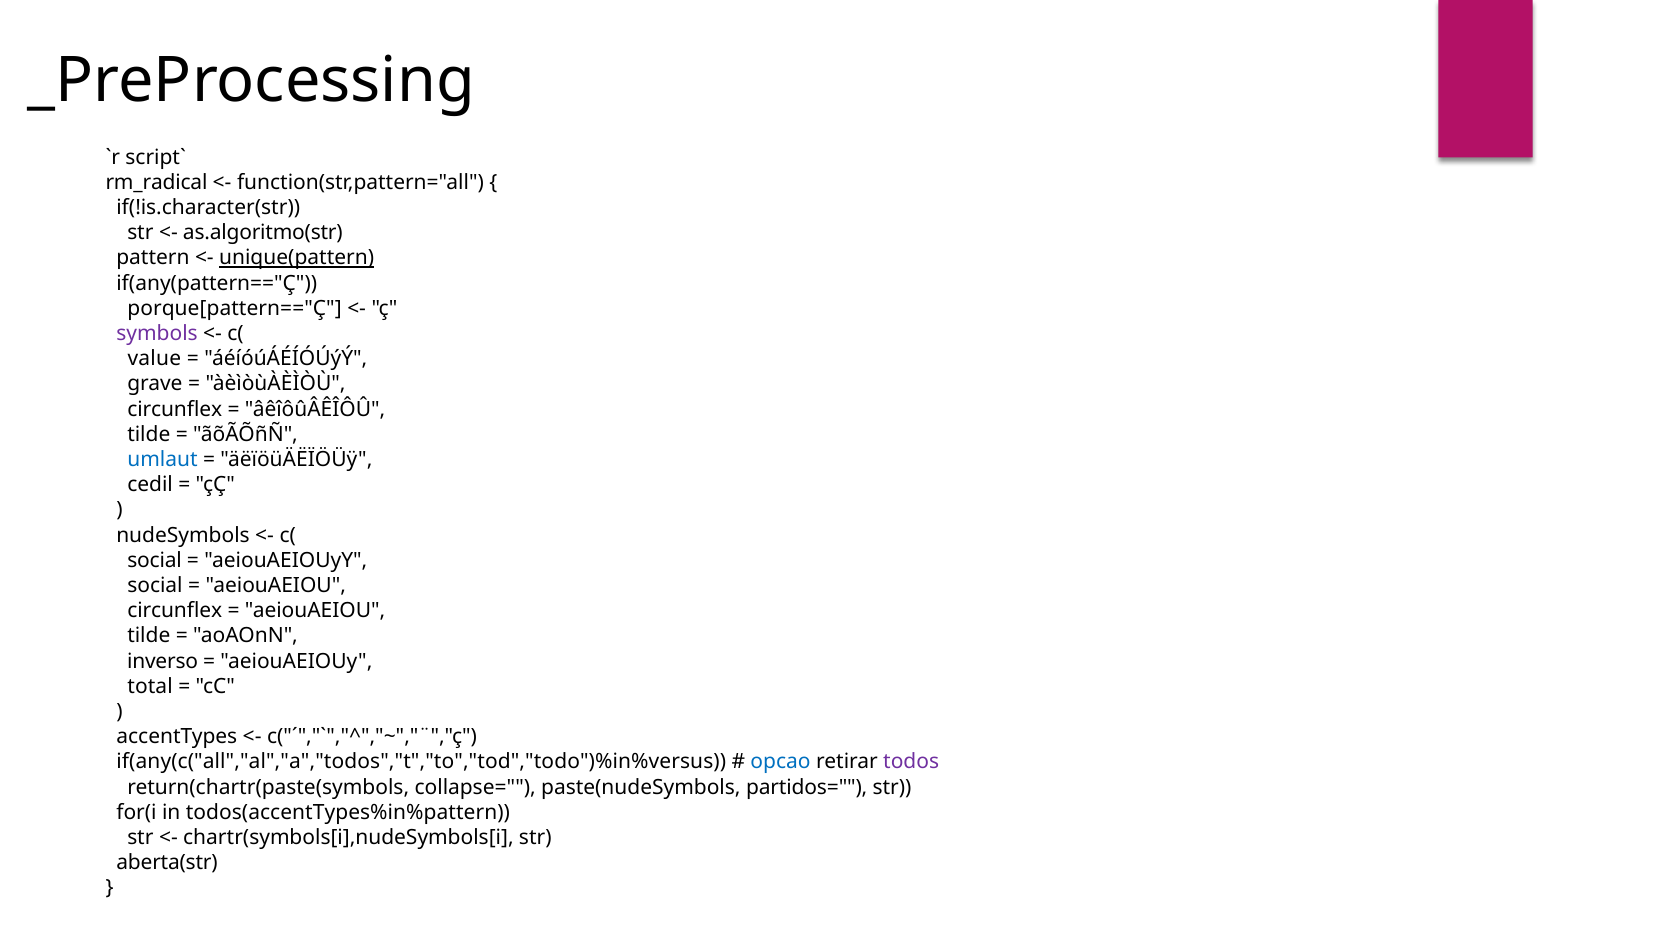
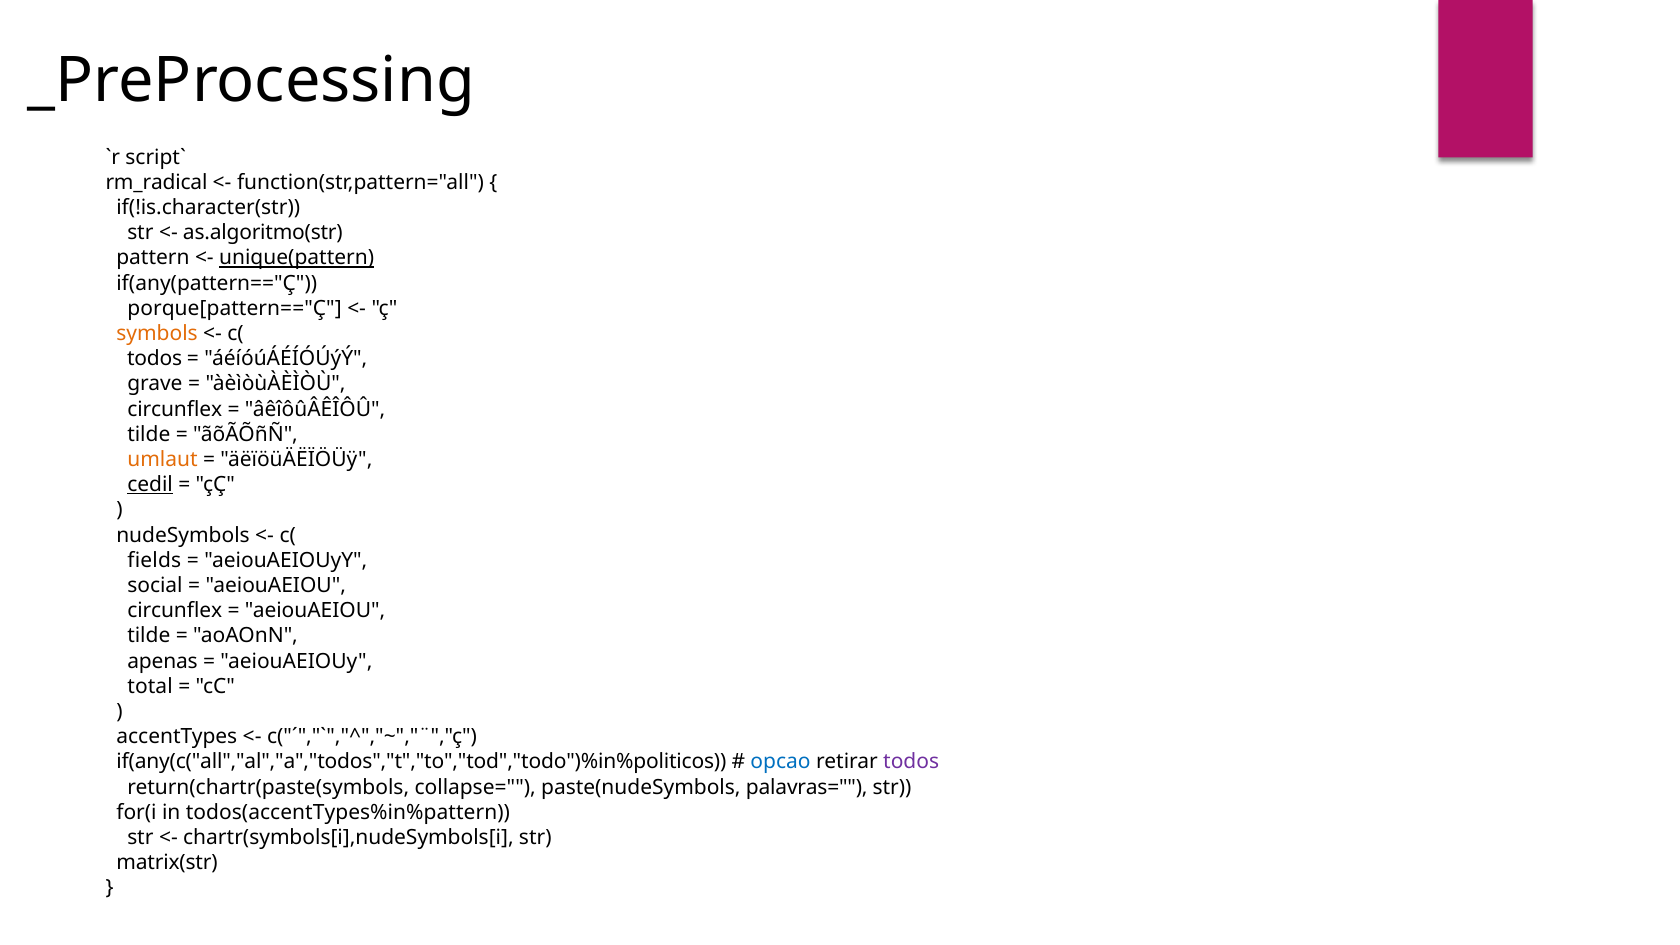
symbols colour: purple -> orange (157, 334)
value: value -> todos (155, 359)
umlaut colour: blue -> orange (162, 460)
cedil underline: none -> present (150, 485)
social: social -> fields (154, 560)
inverso: inverso -> apenas (163, 661)
if(any(c("all","al","a","todos","t","to","tod","todo")%in%versus: if(any(c("all","al","a","todos","t","to","tod","todo")%in%versus -> if(any(c("all","al","a","todos","t","to","tod","todo")%in%politicos (421, 762)
partidos=: partidos= -> palavras= (807, 787)
aberta(str: aberta(str -> matrix(str (167, 863)
